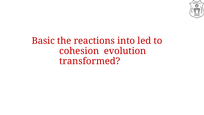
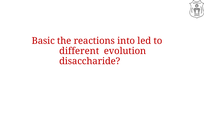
cohesion: cohesion -> different (79, 51)
transformed: transformed -> disaccharide (90, 61)
